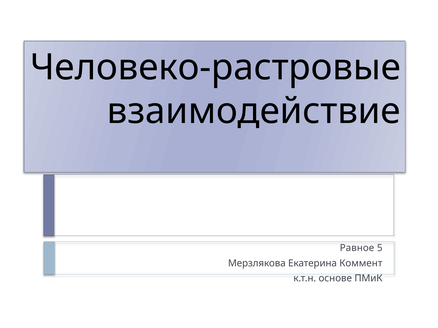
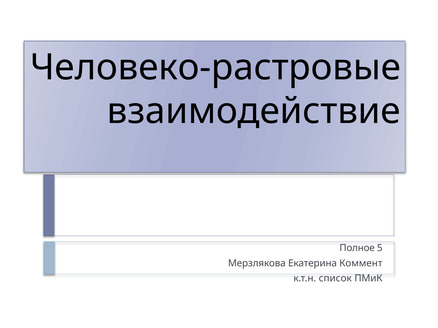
Равное: Равное -> Полное (357, 248)
основе: основе -> список (335, 279)
